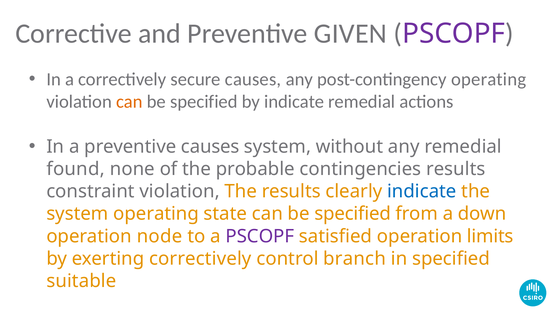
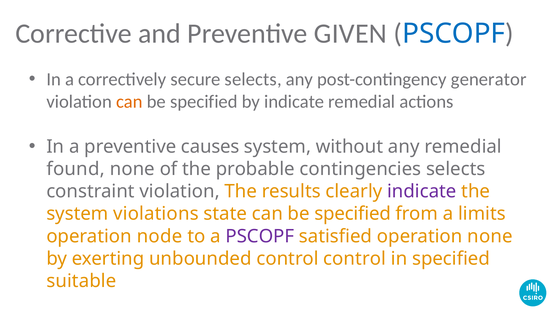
PSCOPF colour: purple -> blue (454, 34)
secure causes: causes -> selects (253, 79)
post-contingency operating: operating -> generator (489, 79)
contingencies results: results -> selects (456, 169)
indicate colour: blue -> purple (422, 191)
system operating: operating -> violations (156, 214)
down: down -> limits (482, 214)
operation limits: limits -> none (490, 236)
exerting correctively: correctively -> unbounded (200, 259)
control branch: branch -> control (355, 259)
